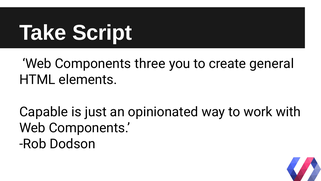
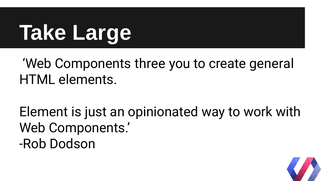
Script: Script -> Large (102, 33)
Capable: Capable -> Element (44, 112)
